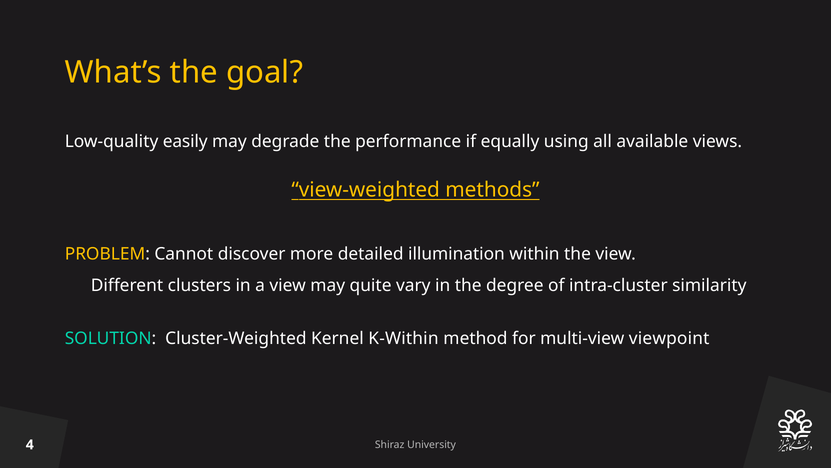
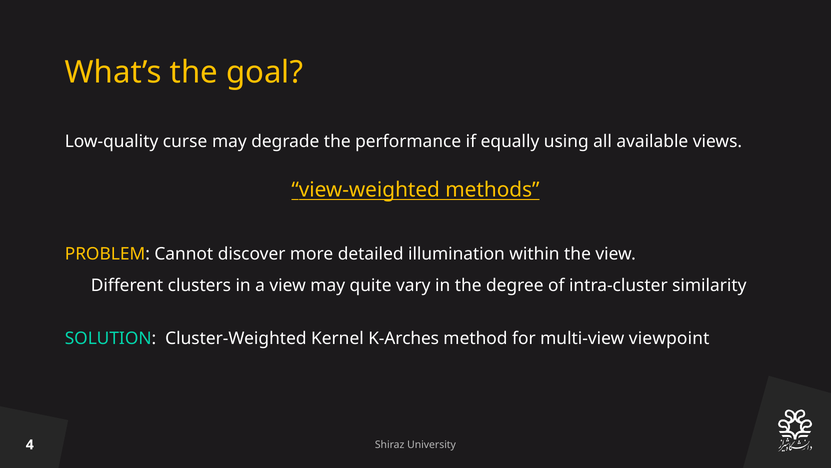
easily: easily -> curse (185, 142)
K-Within: K-Within -> K-Arches (404, 338)
